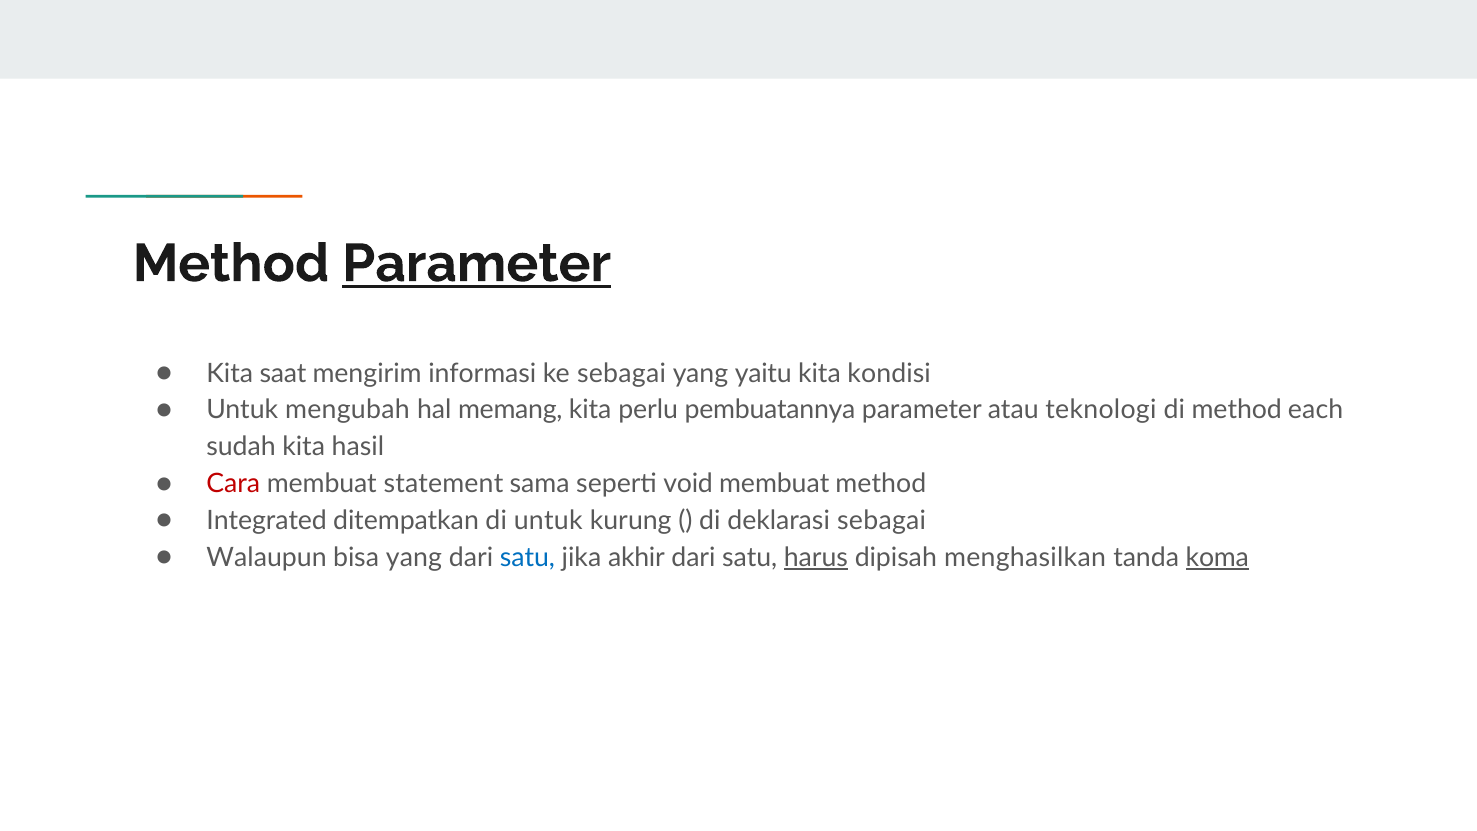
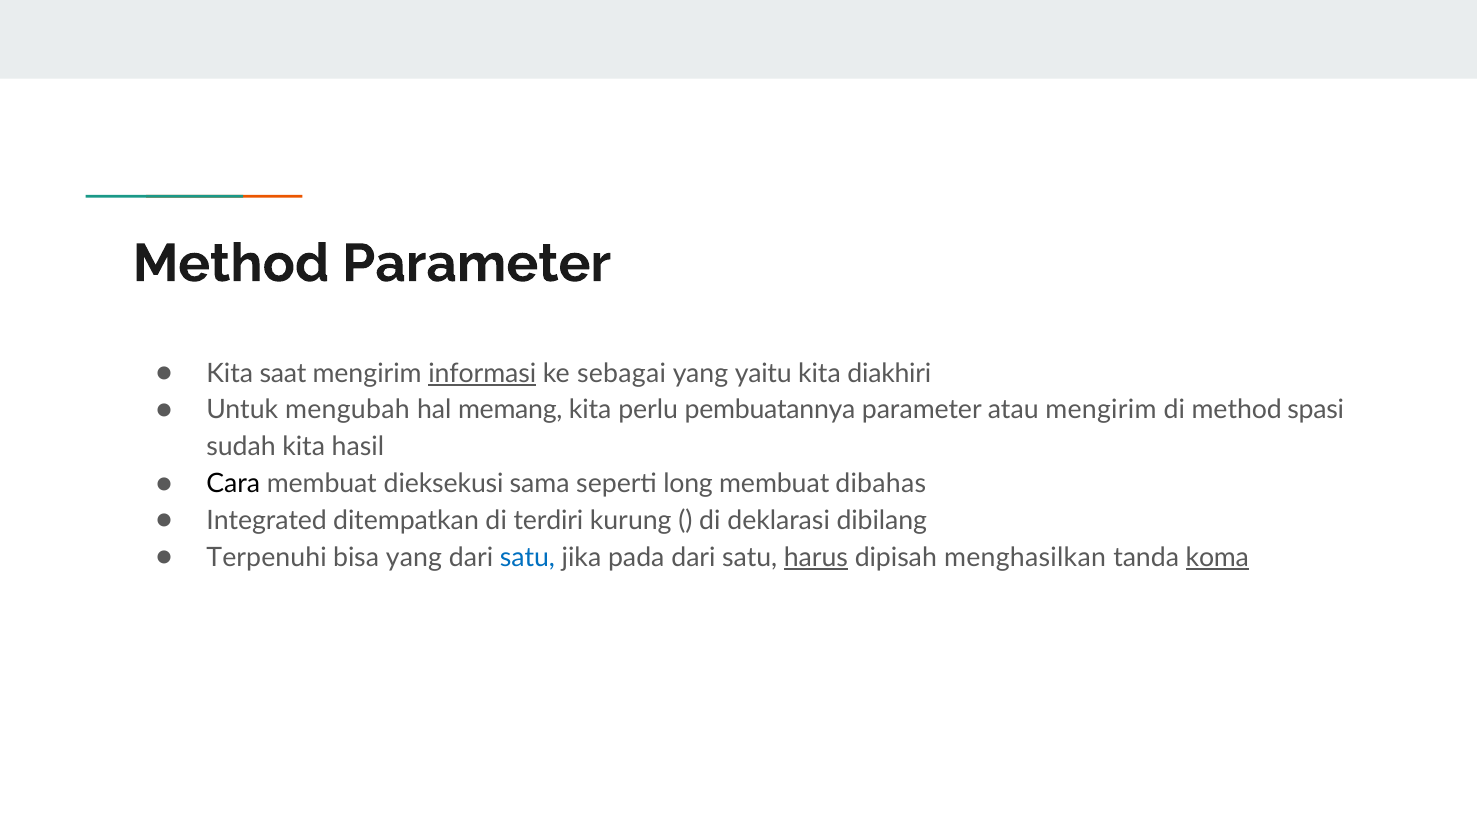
Parameter underline: present -> none (477, 263)
informasi underline: none -> present (482, 373)
kondisi: kondisi -> diakhiri (889, 373)
atau teknologi: teknologi -> mengirim (1101, 410)
each: each -> spasi (1316, 410)
Cara colour: red -> black (233, 484)
statement: statement -> dieksekusi (444, 484)
void: void -> long (688, 484)
membuat method: method -> dibahas (881, 484)
di untuk: untuk -> terdiri (548, 520)
deklarasi sebagai: sebagai -> dibilang (882, 520)
Walaupun: Walaupun -> Terpenuhi (267, 557)
akhir: akhir -> pada (636, 557)
